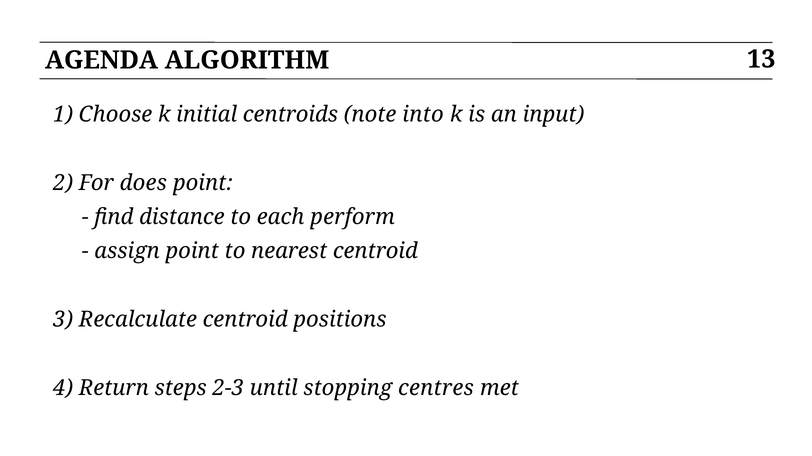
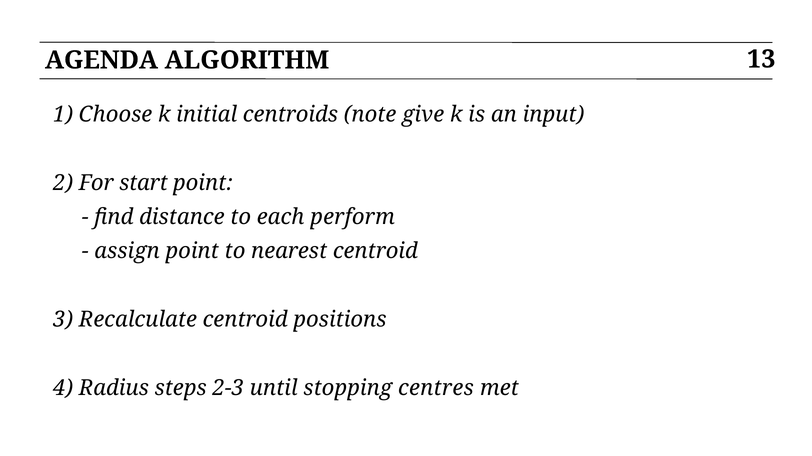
into: into -> give (423, 114)
does: does -> start (144, 183)
Return: Return -> Radius (114, 388)
